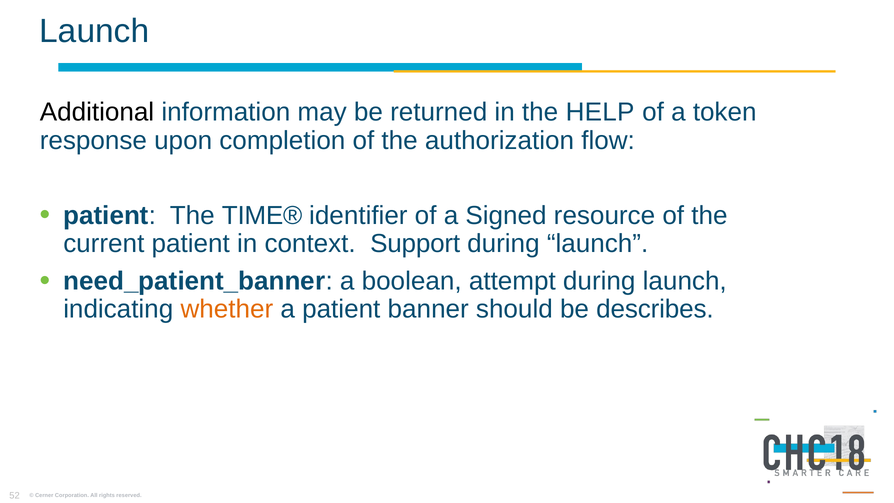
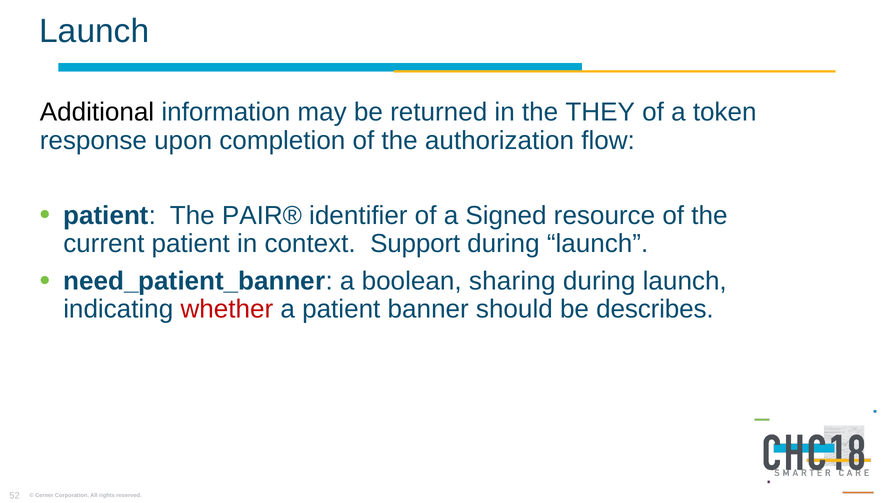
HELP: HELP -> THEY (600, 112)
TIME®: TIME® -> PAIR® (262, 215)
attempt: attempt -> sharing (512, 281)
whether colour: orange -> red (227, 309)
